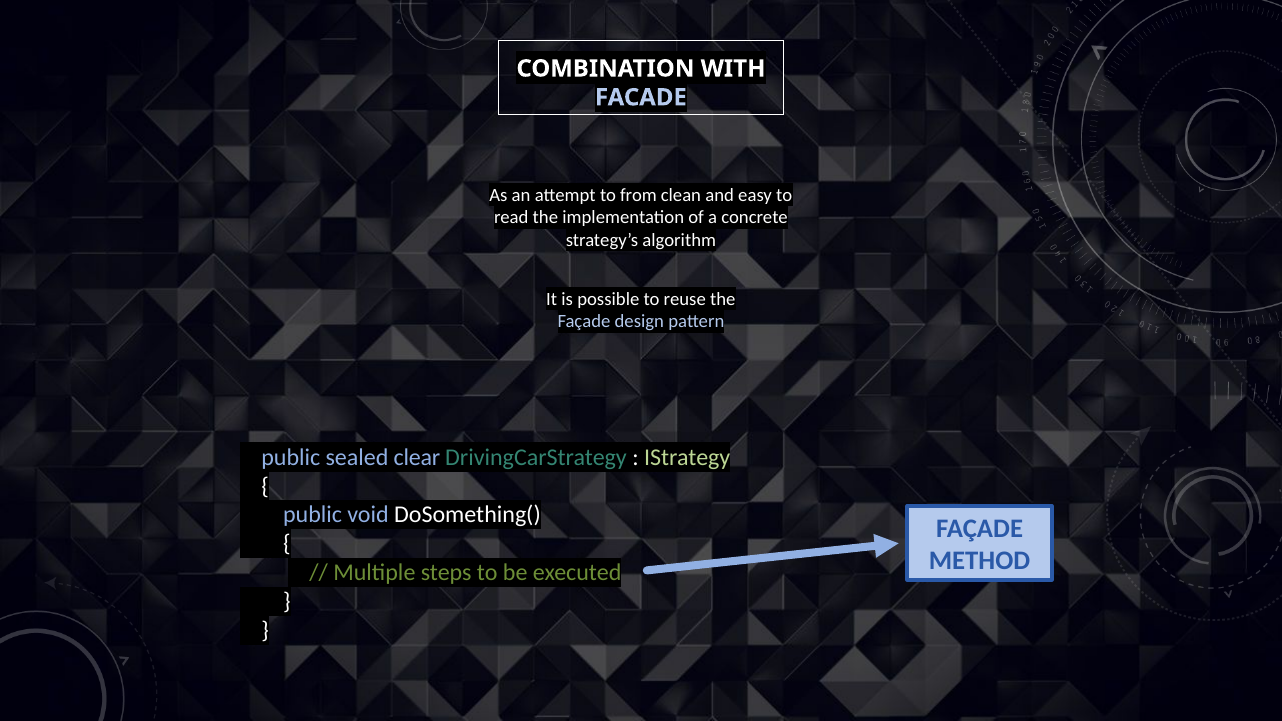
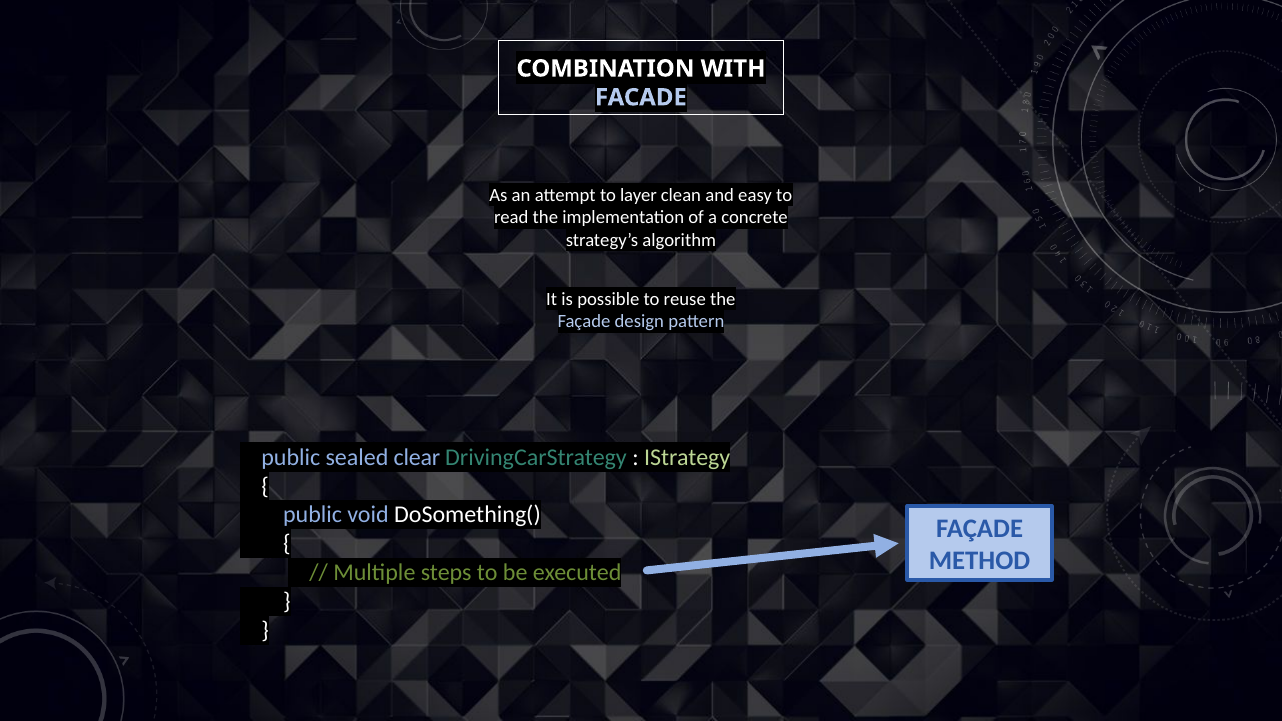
from: from -> layer (638, 195)
